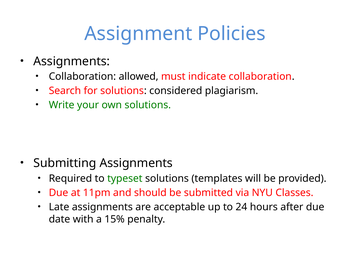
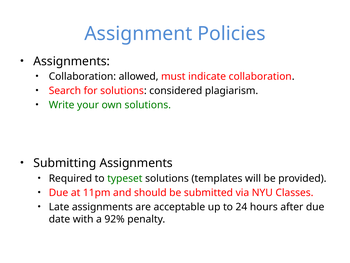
15%: 15% -> 92% (115, 219)
